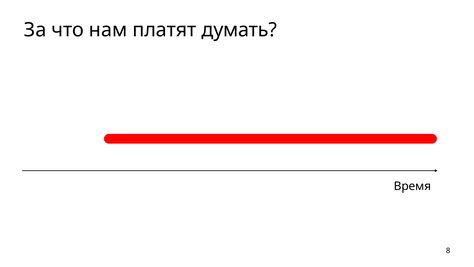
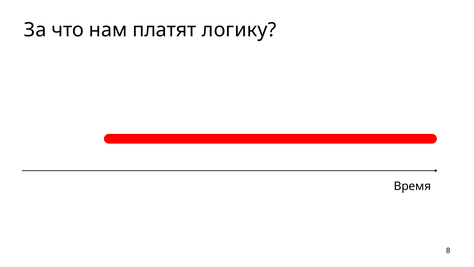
думать: думать -> логику (239, 30)
